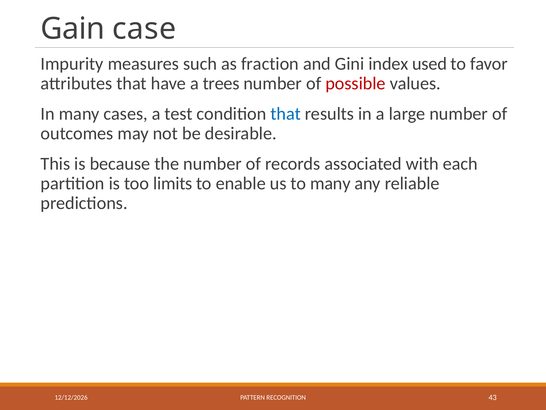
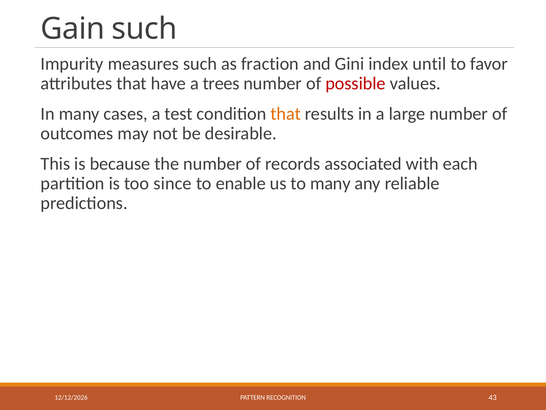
Gain case: case -> such (144, 29)
used: used -> until (429, 64)
that colour: blue -> orange (286, 114)
limits: limits -> since (173, 183)
